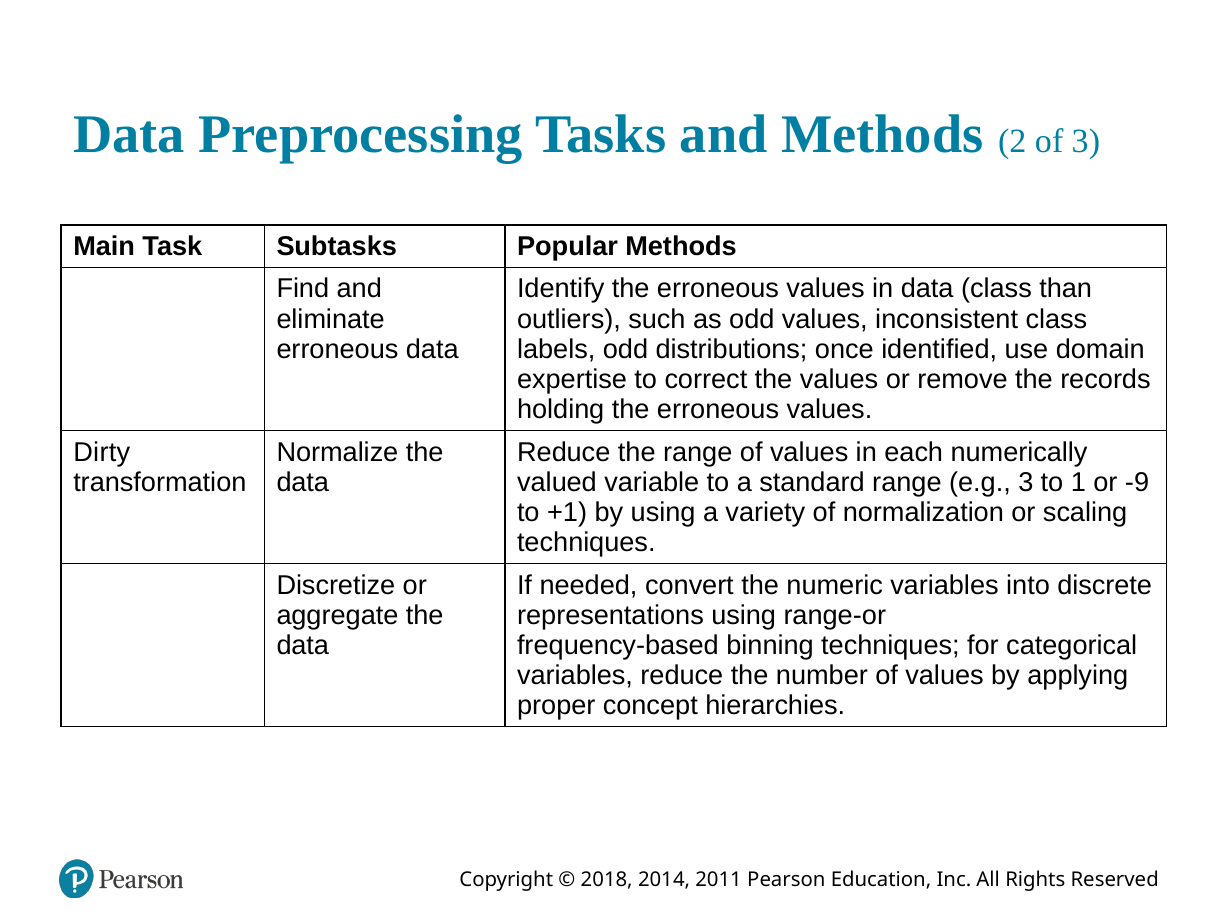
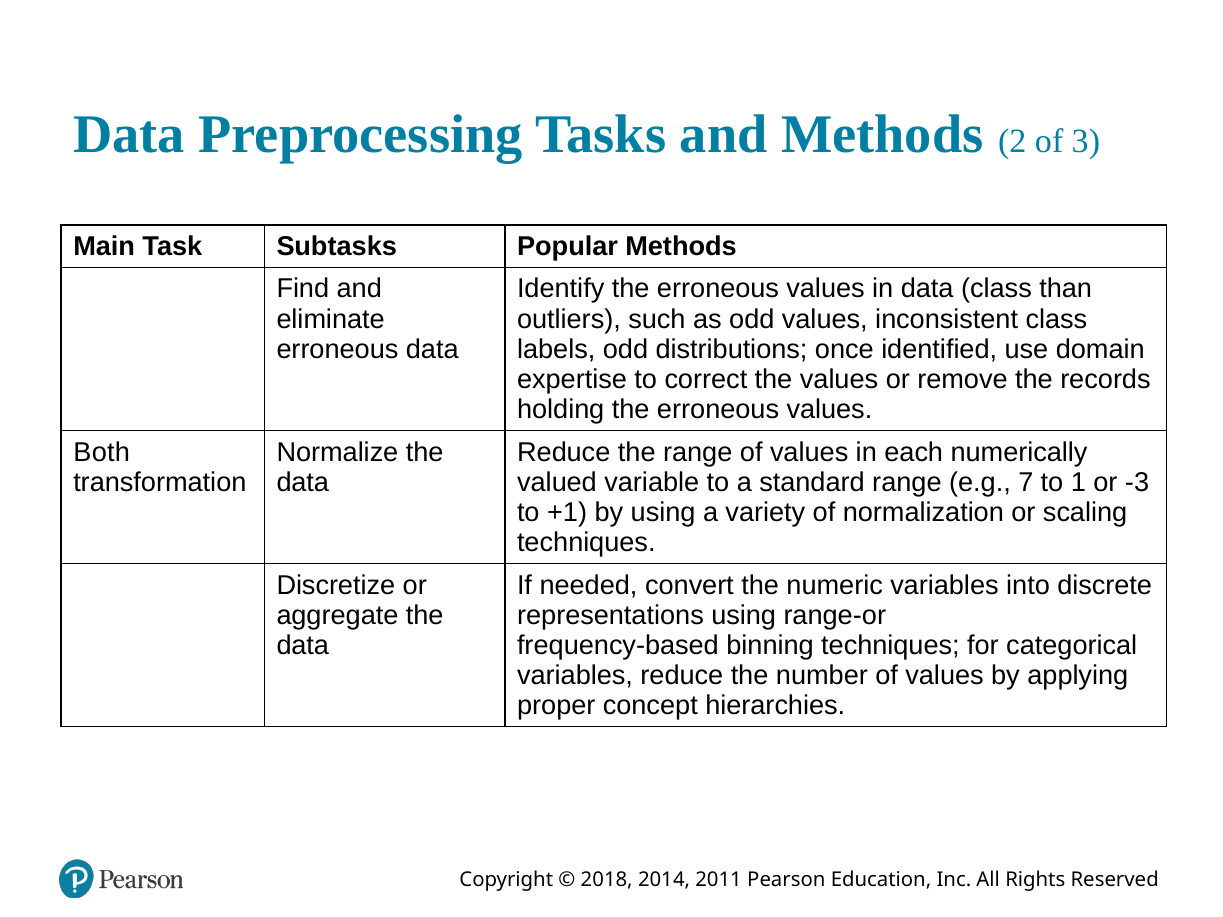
Dirty: Dirty -> Both (102, 452)
e.g 3: 3 -> 7 (1026, 482)
-9: -9 -> -3 (1137, 482)
